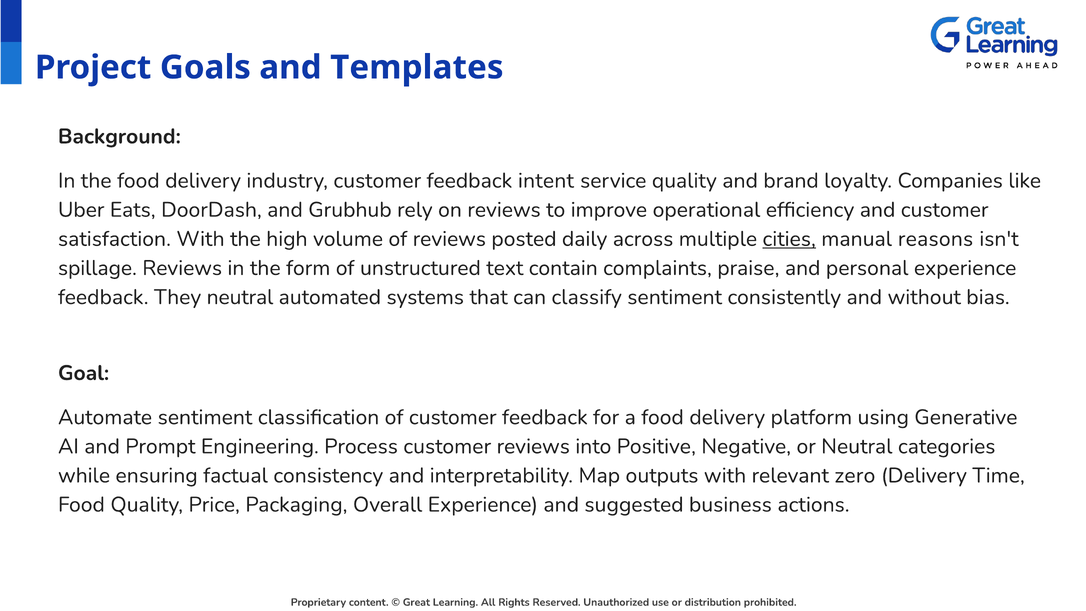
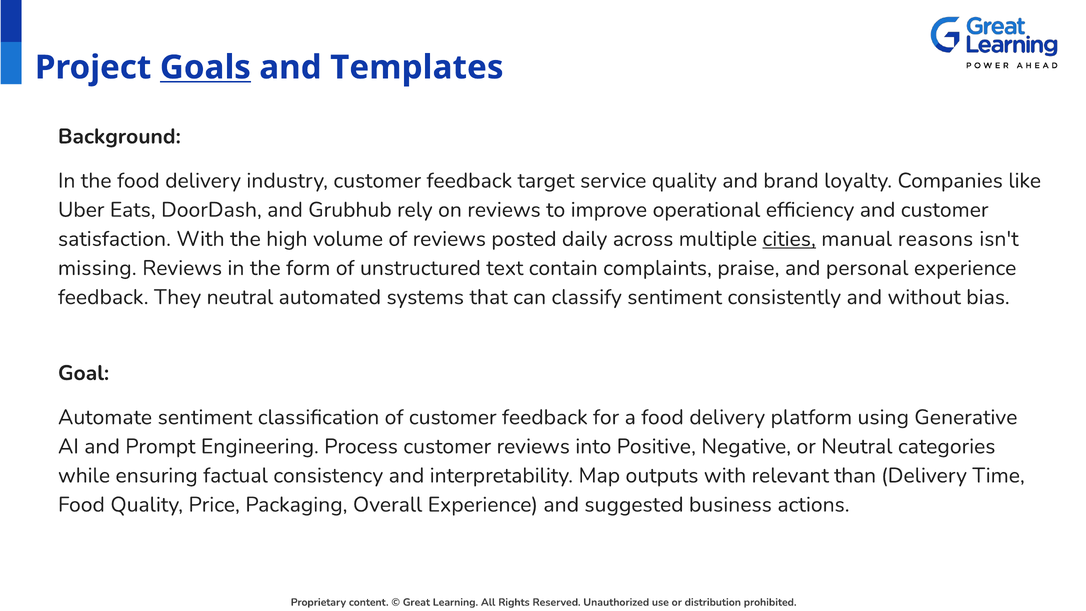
Goals underline: none -> present (205, 67)
intent: intent -> target (546, 181)
spillage: spillage -> missing (97, 268)
zero: zero -> than (855, 475)
